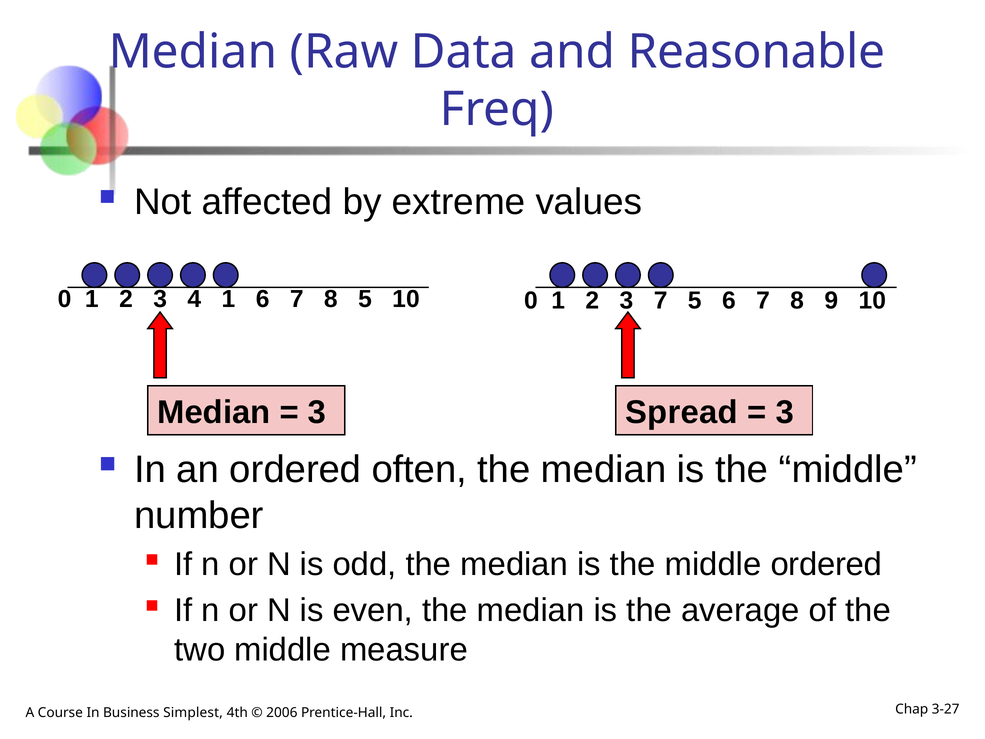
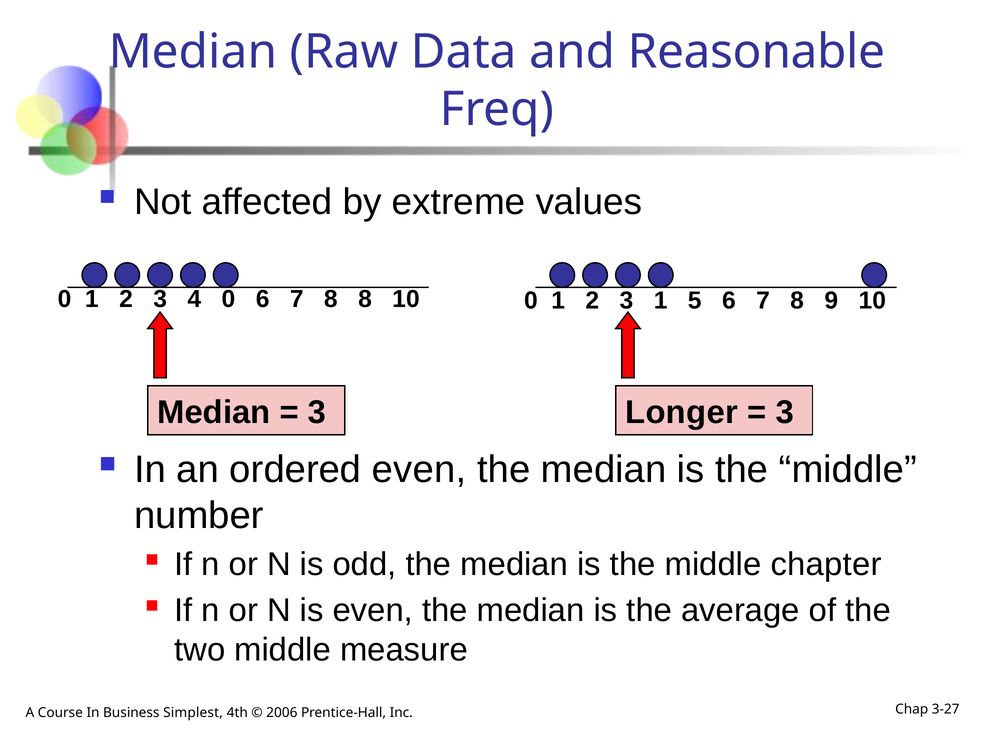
4 1: 1 -> 0 (228, 299)
8 5: 5 -> 8 (365, 299)
3 7: 7 -> 1 (661, 300)
Spread: Spread -> Longer (682, 413)
ordered often: often -> even (419, 469)
middle ordered: ordered -> chapter (826, 564)
